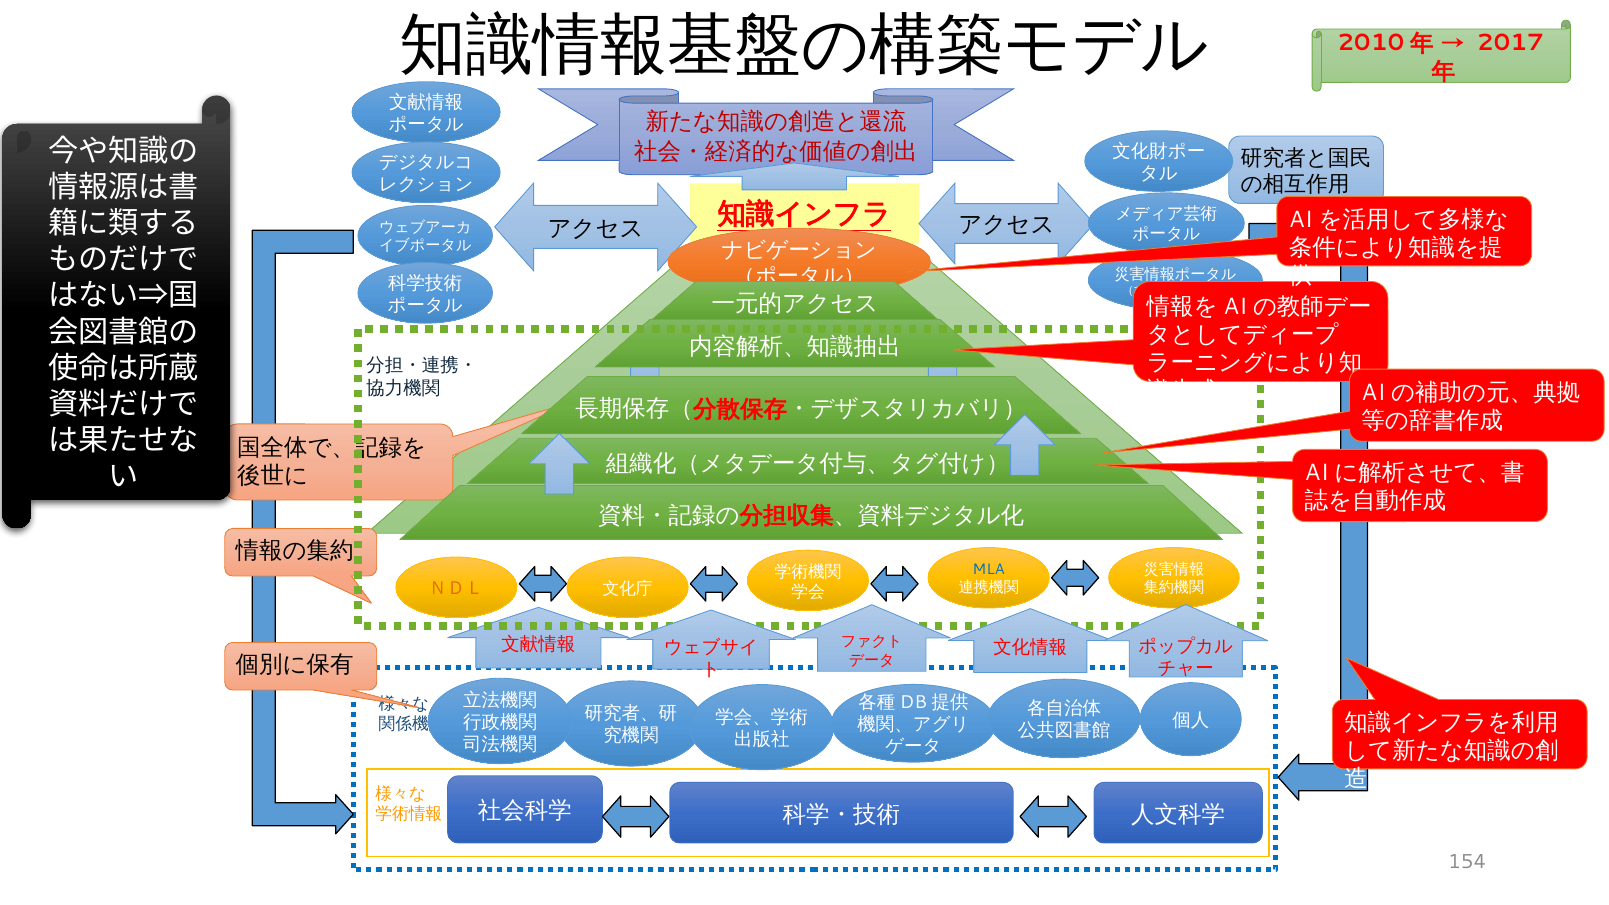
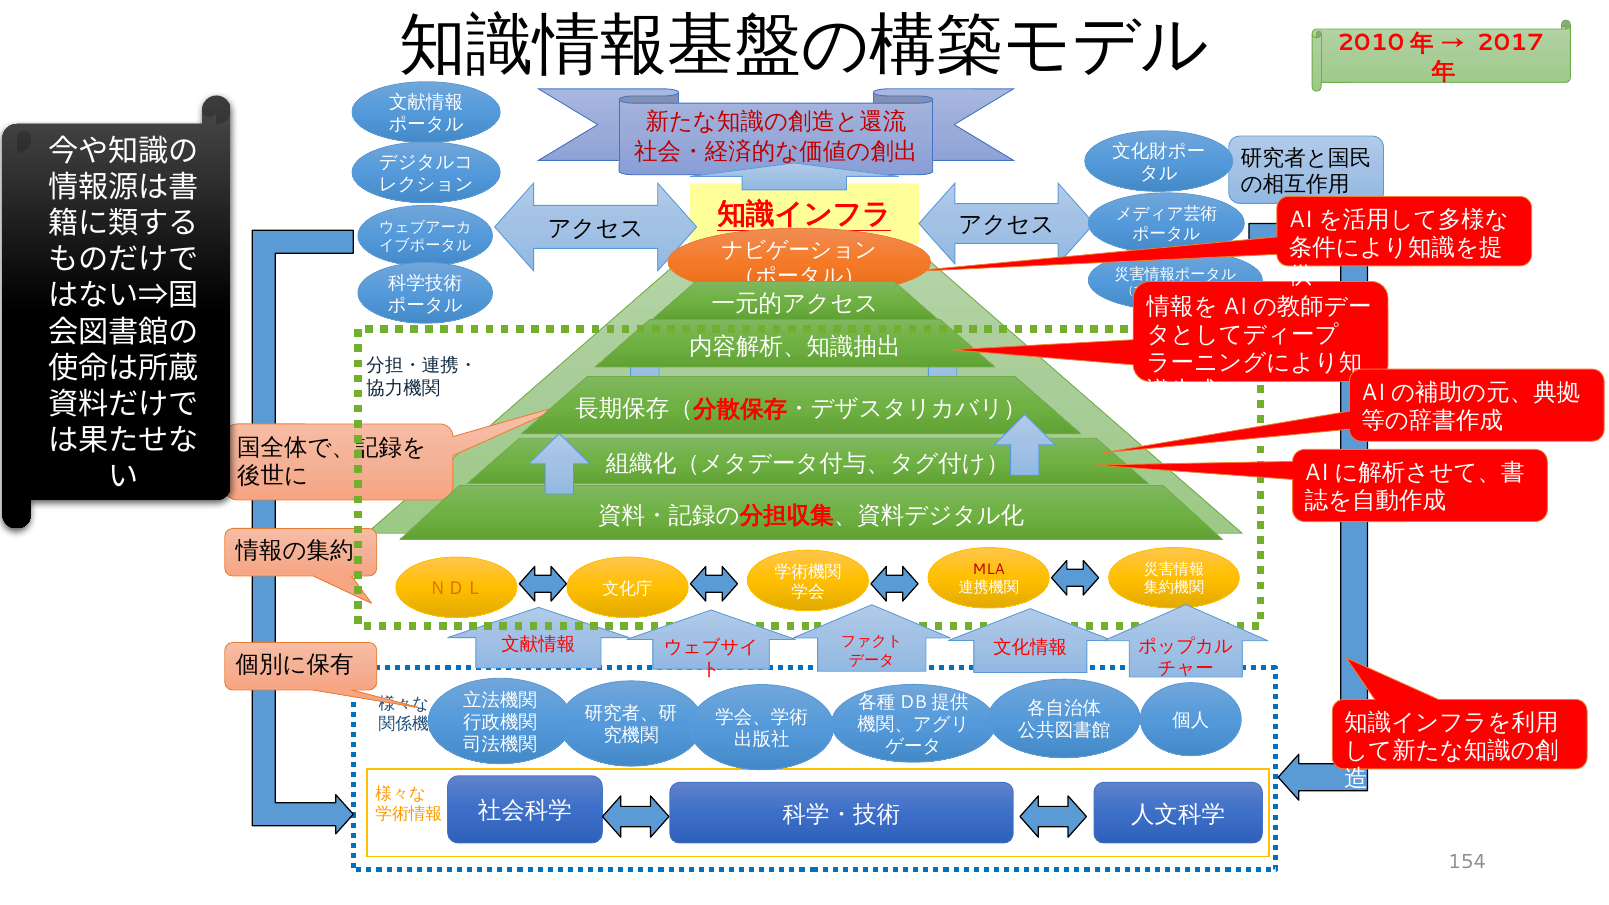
MLA colour: blue -> red (989, 570)
